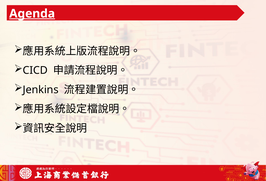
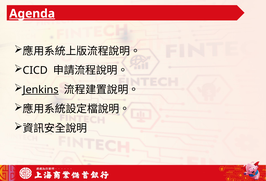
Jenkins underline: none -> present (41, 90)
